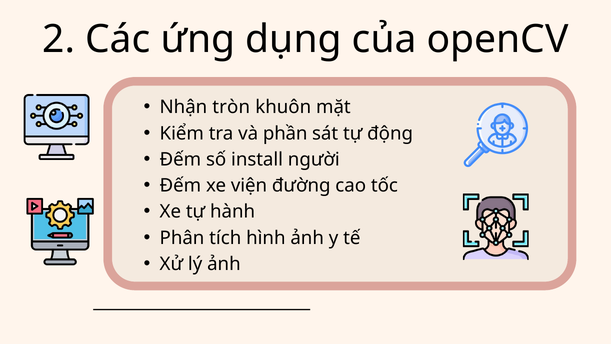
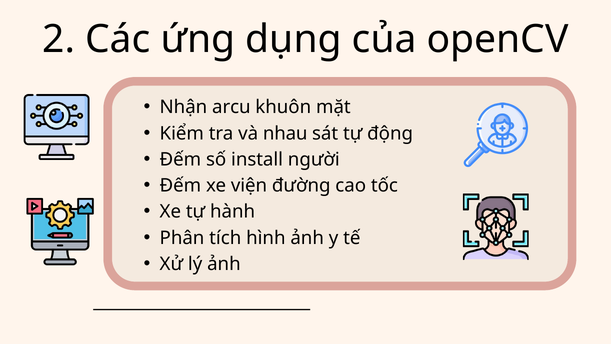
tròn: tròn -> arcu (231, 107)
phần: phần -> nhau (285, 133)
